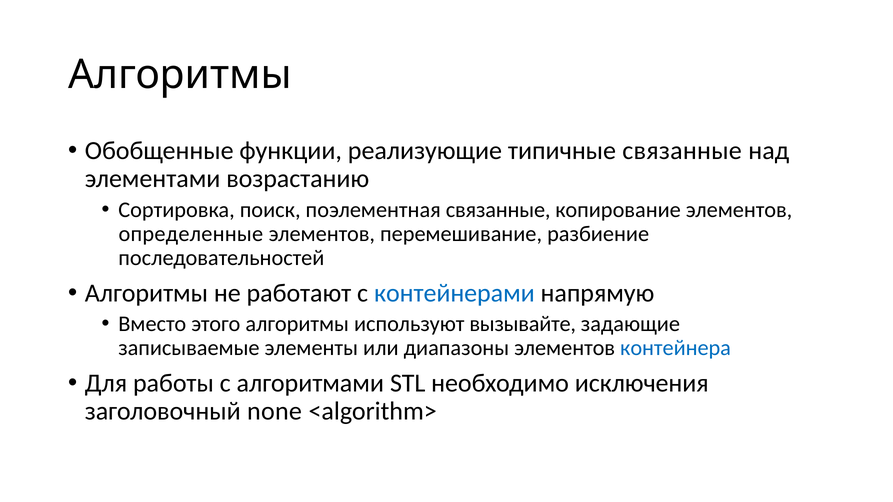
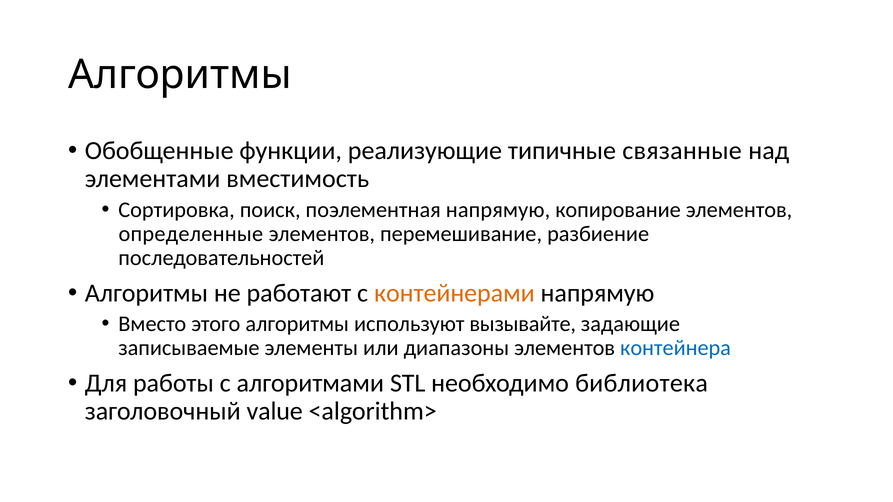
возрастанию: возрастанию -> вместимость (298, 179)
поэлементная связанные: связанные -> напрямую (498, 210)
контейнерами colour: blue -> orange (454, 293)
исключения: исключения -> библиотека (642, 384)
none: none -> value (275, 412)
